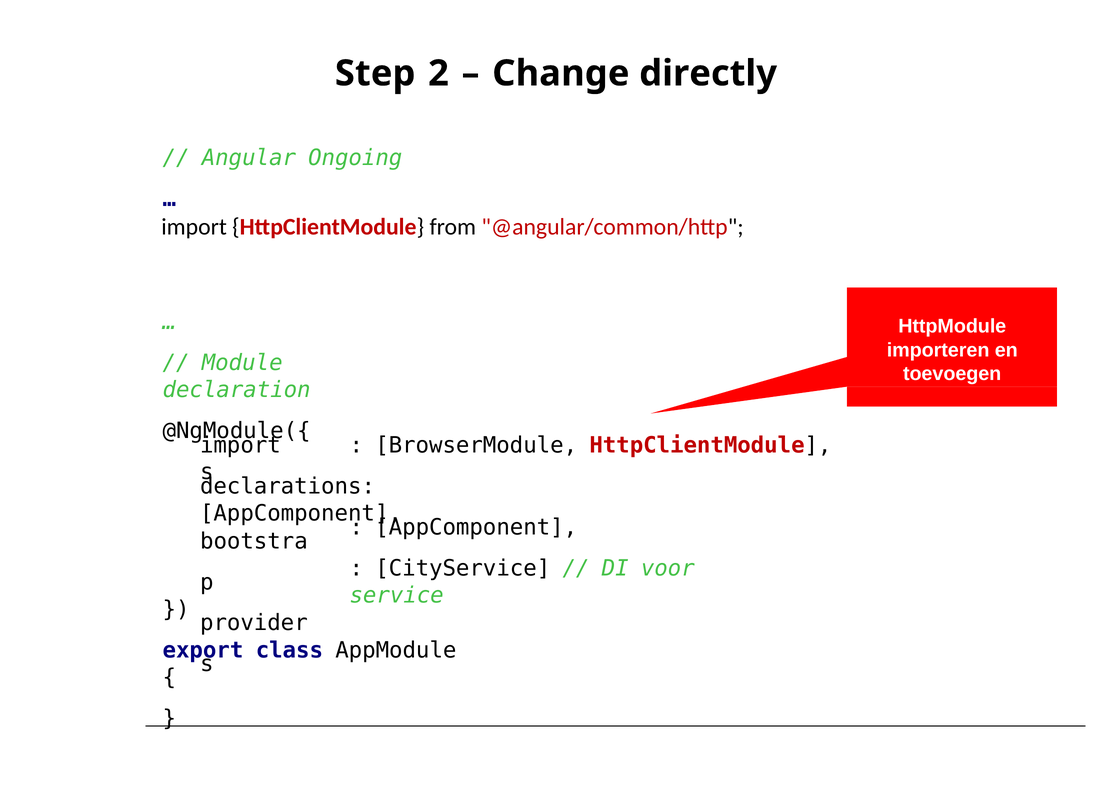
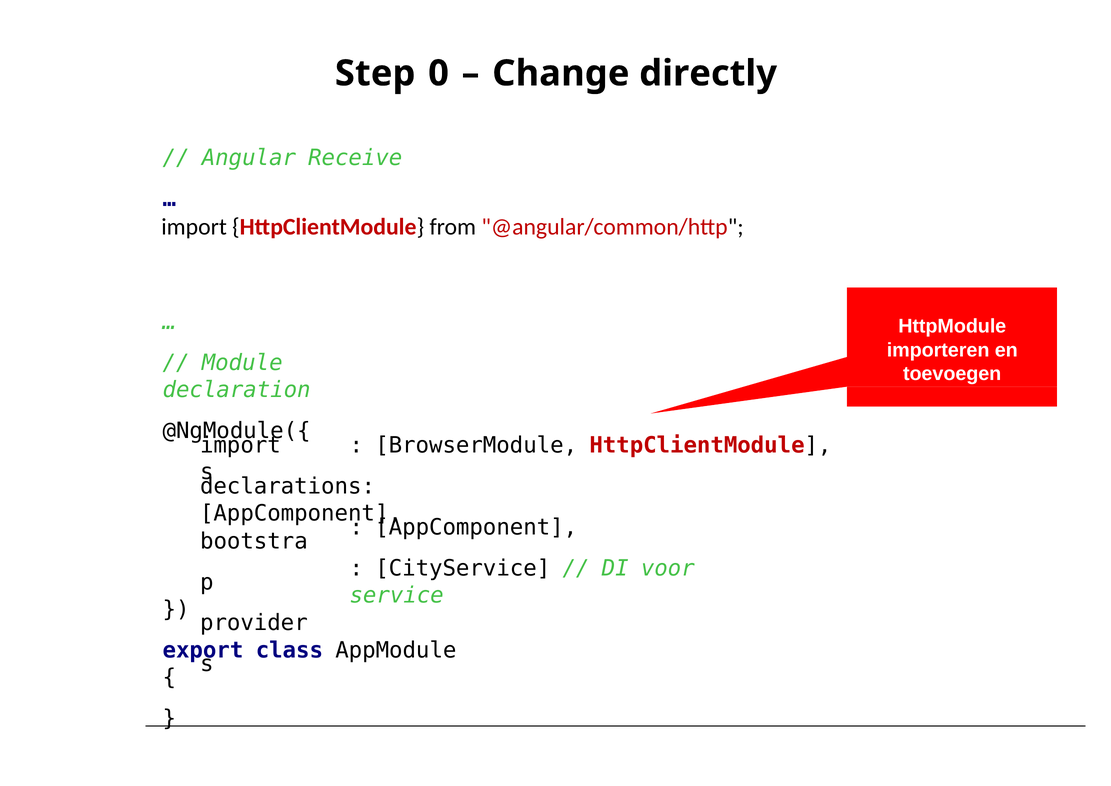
2: 2 -> 0 (439, 73)
Ongoing: Ongoing -> Receive (355, 158)
